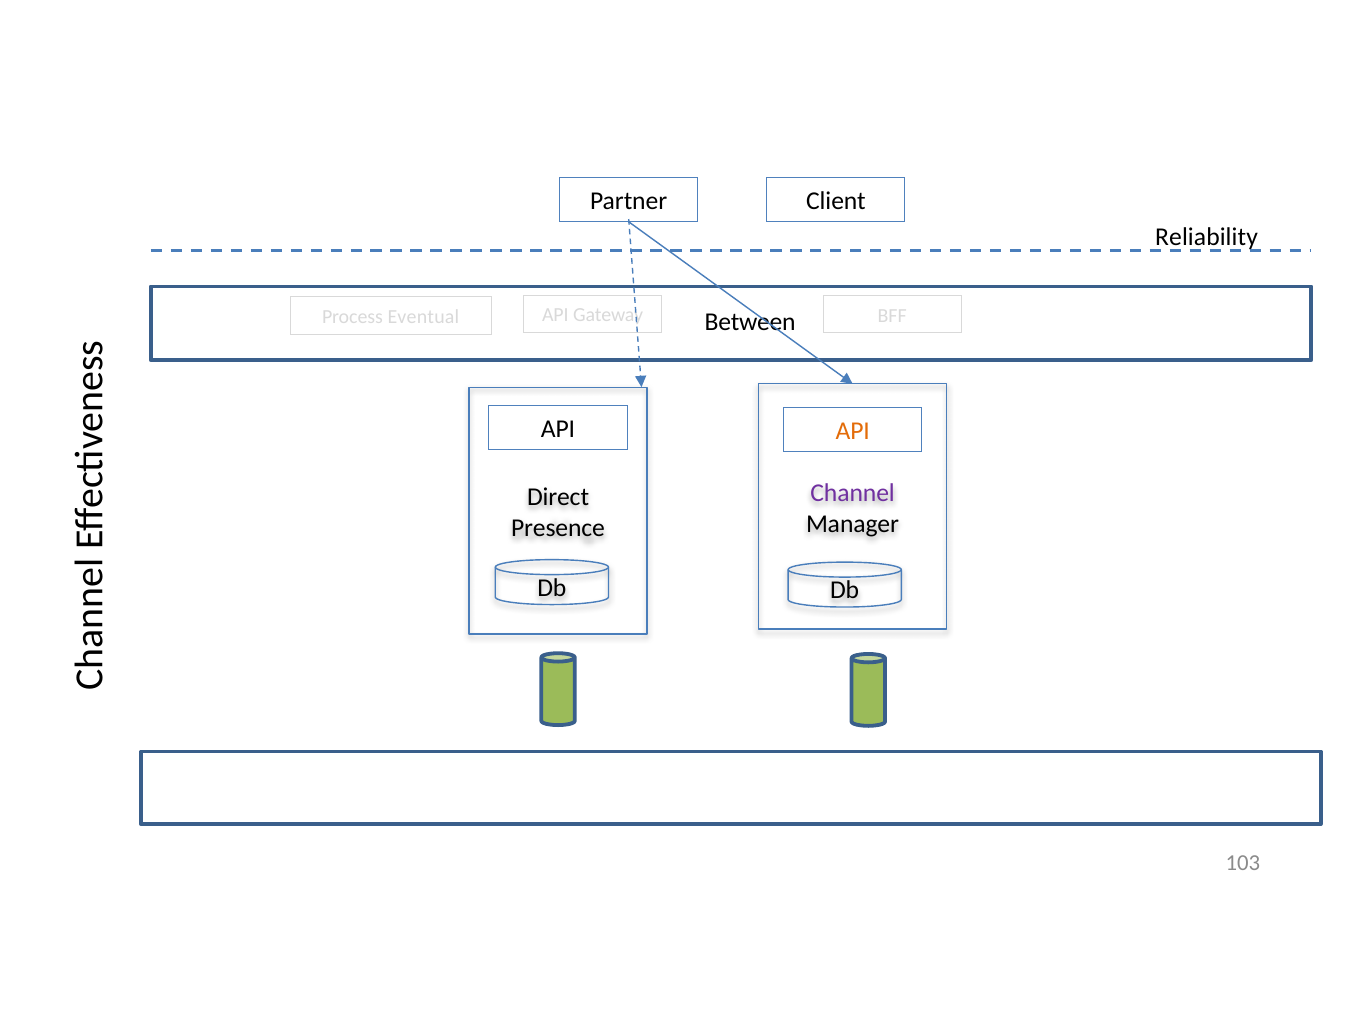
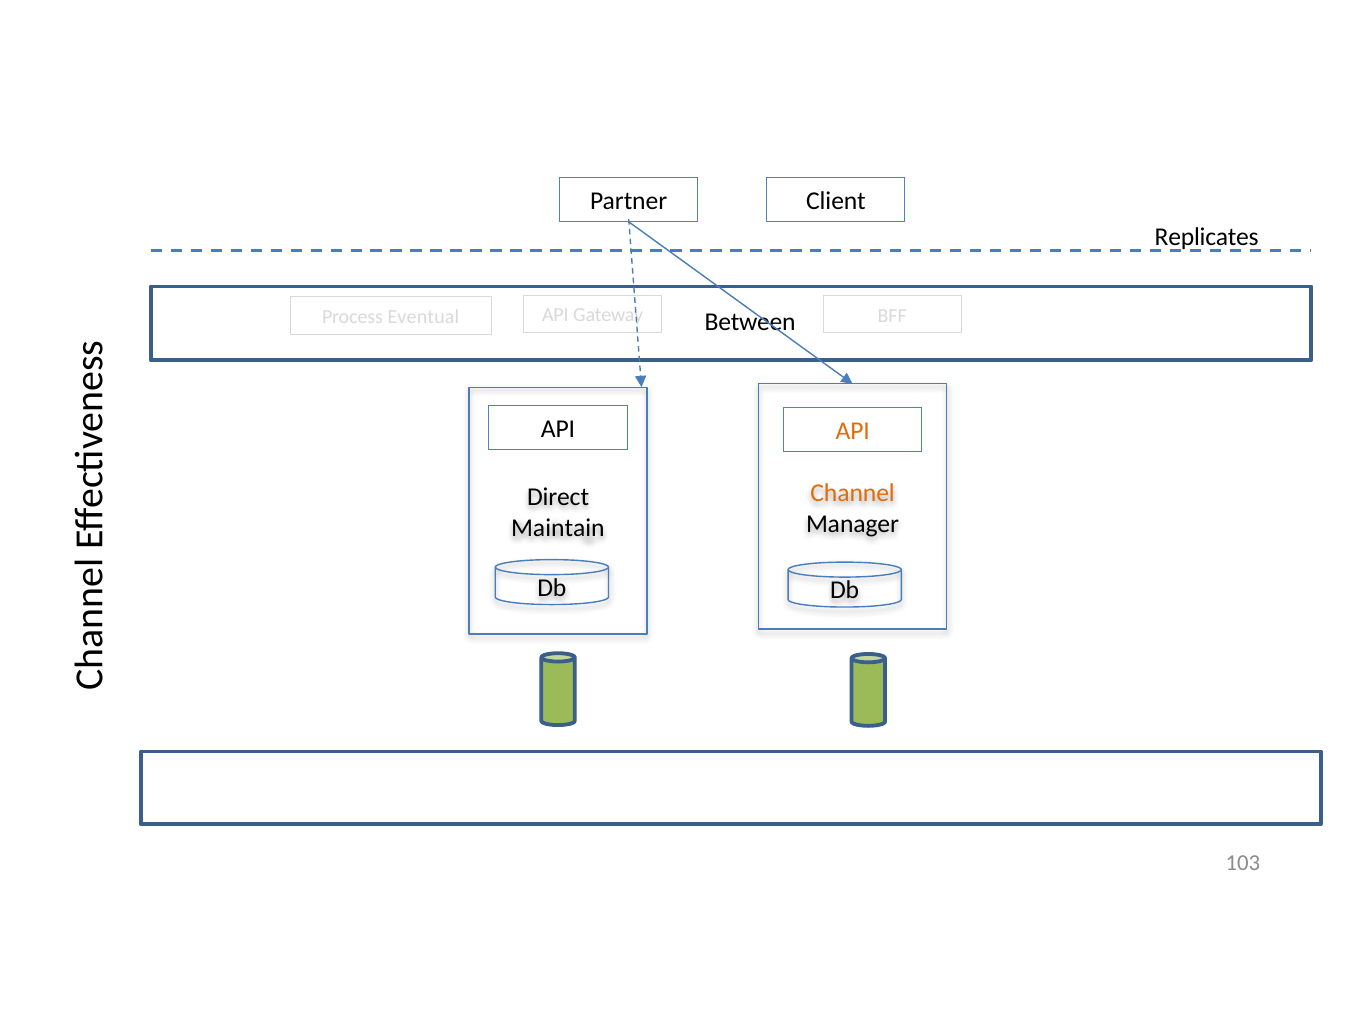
Reliability: Reliability -> Replicates (1207, 238)
Channel colour: purple -> orange (853, 493)
Presence: Presence -> Maintain (558, 528)
